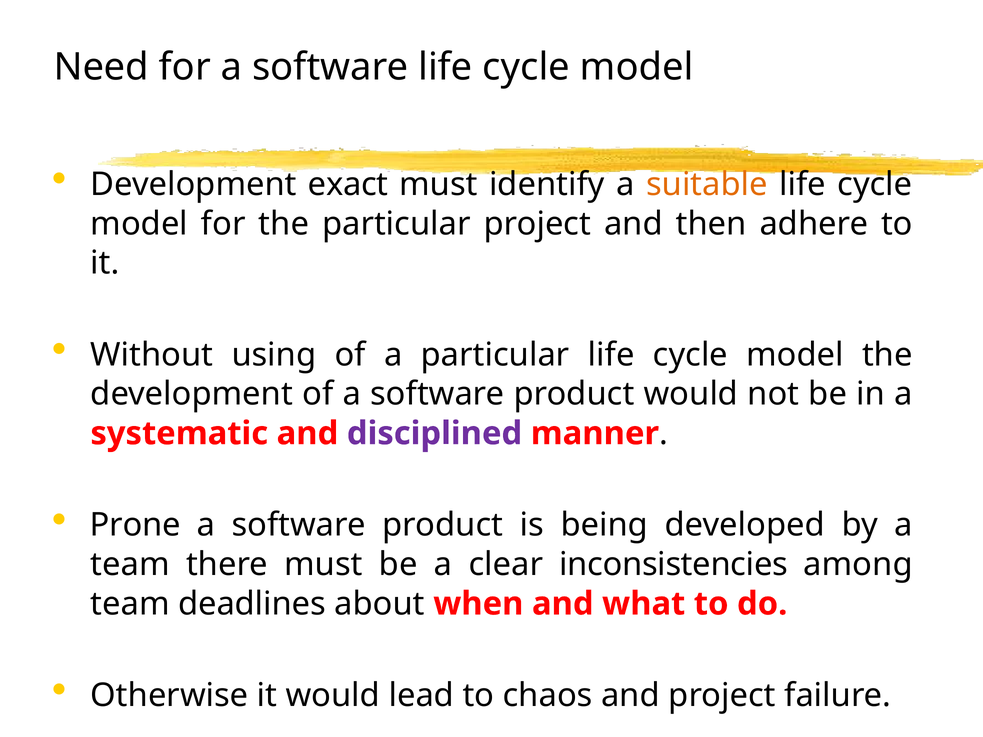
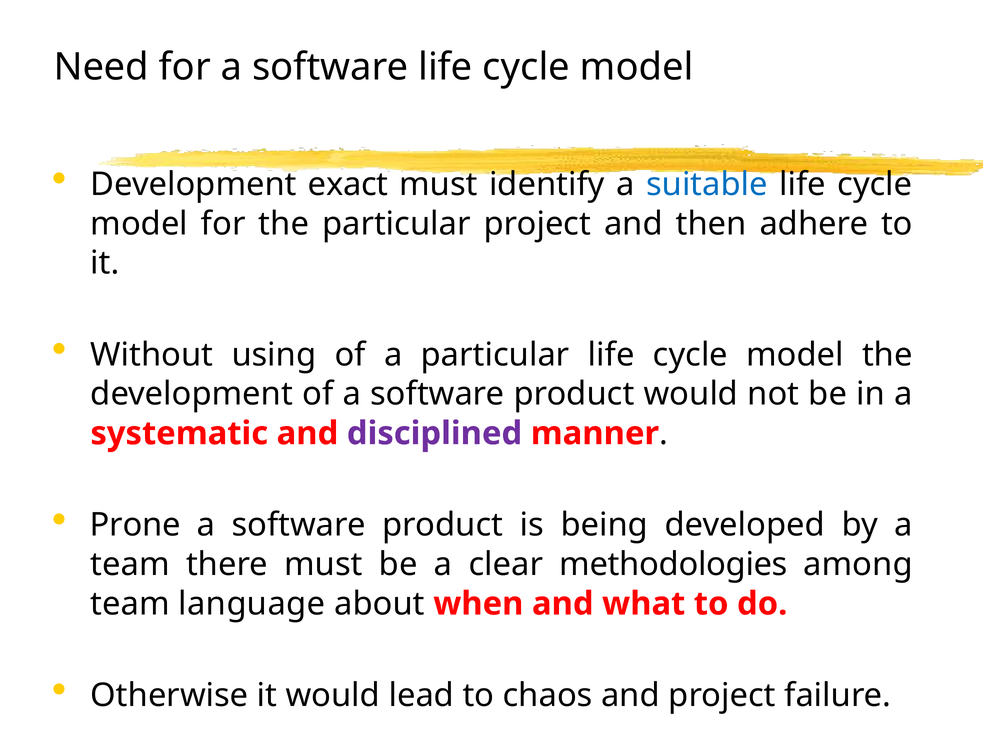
suitable colour: orange -> blue (707, 185)
inconsistencies: inconsistencies -> methodologies (674, 565)
deadlines: deadlines -> language (252, 604)
